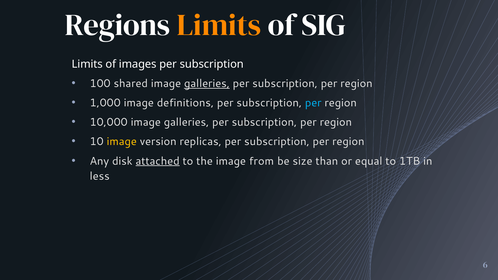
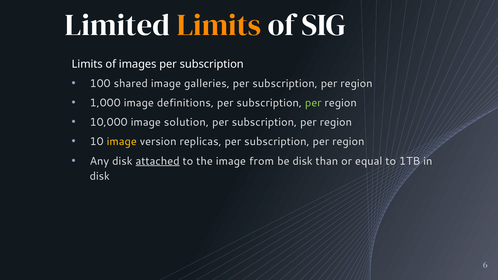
Regions: Regions -> Limited (117, 25)
galleries underline: present -> none (207, 84)
per colour: light blue -> light green (313, 103)
10,000 image galleries: galleries -> solution (186, 122)
be size: size -> disk (303, 161)
less: less -> disk (100, 176)
